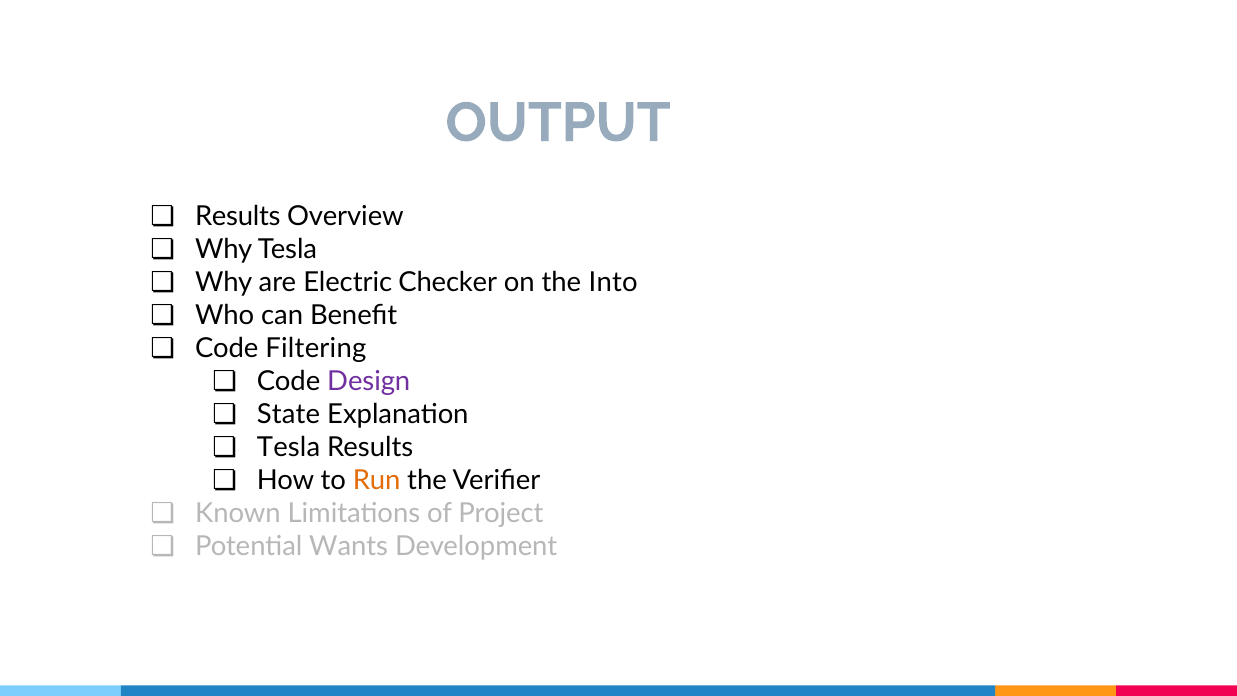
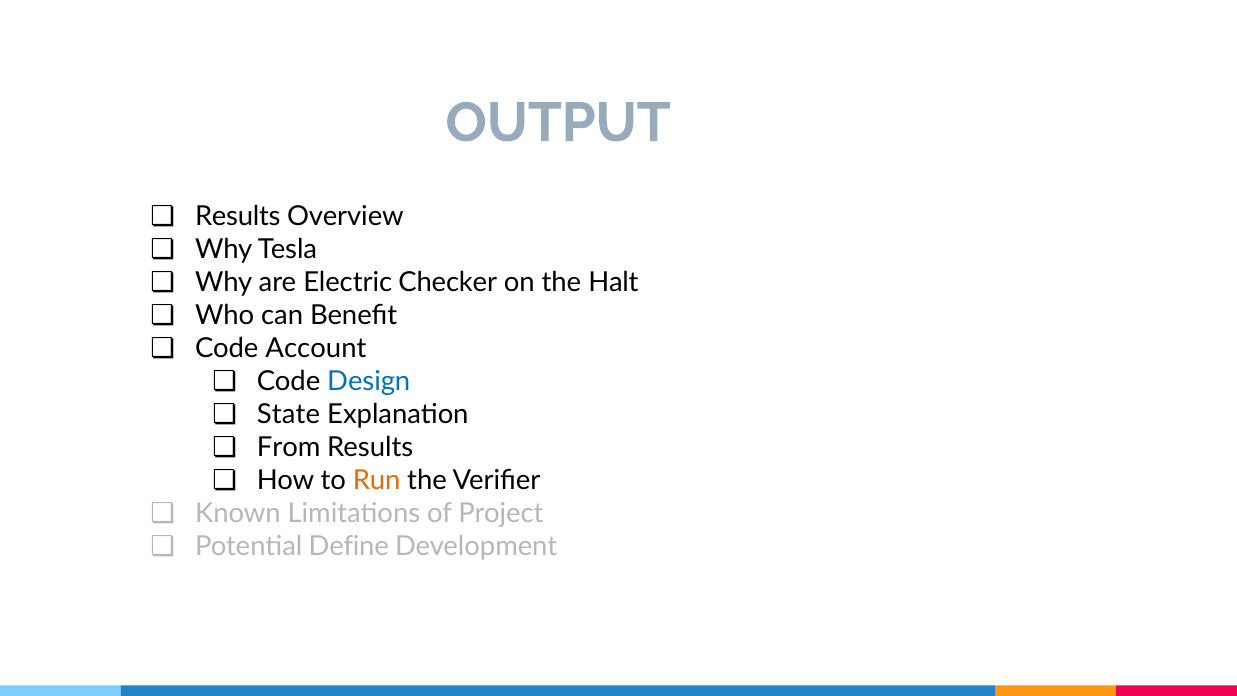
Into: Into -> Halt (613, 283)
Filtering: Filtering -> Account (316, 348)
Design colour: purple -> blue (369, 381)
Tesla: Tesla -> From (289, 447)
Wants: Wants -> Define (349, 546)
